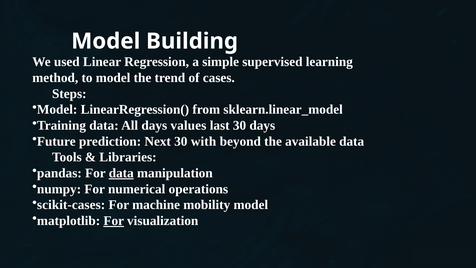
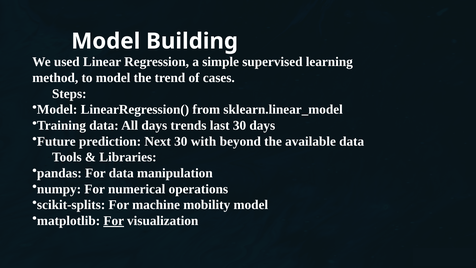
values: values -> trends (188, 125)
data underline: present -> none (121, 173)
scikit-cases: scikit-cases -> scikit-splits (71, 205)
